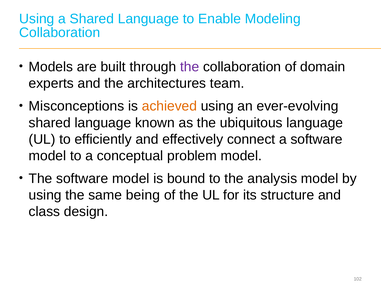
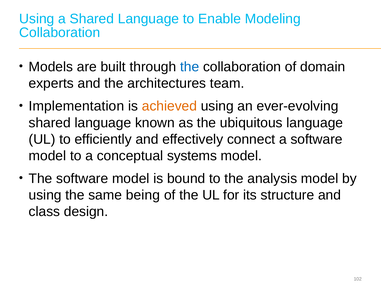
the colour: purple -> blue (190, 67)
Misconceptions: Misconceptions -> Implementation (76, 106)
problem: problem -> systems (192, 156)
